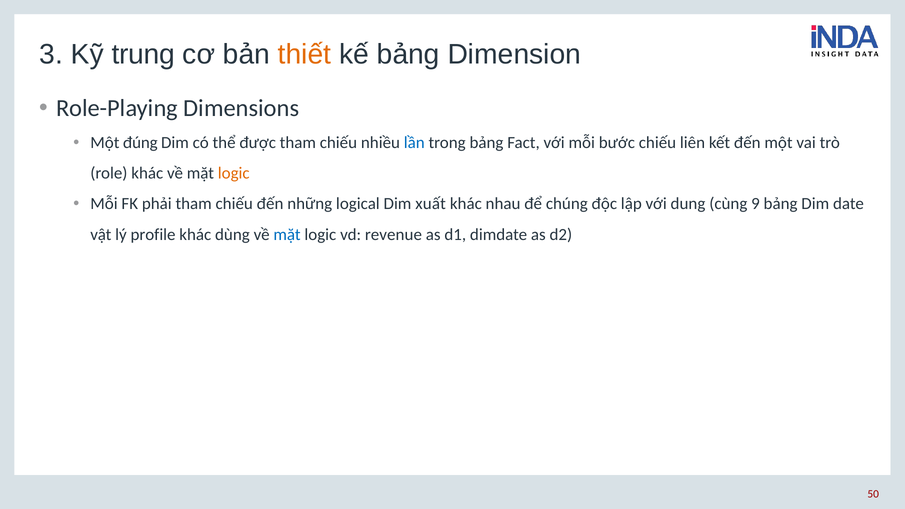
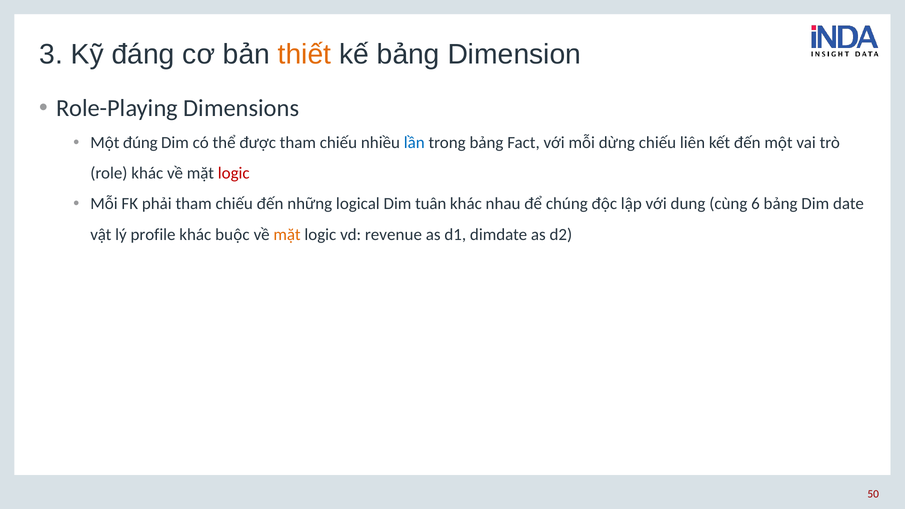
trung: trung -> đáng (143, 55)
bước: bước -> dừng (617, 143)
logic colour: orange -> red (234, 173)
xuất: xuất -> tuân (431, 204)
9: 9 -> 6 (756, 204)
dùng: dùng -> buộc (232, 234)
mặt colour: blue -> orange (287, 234)
